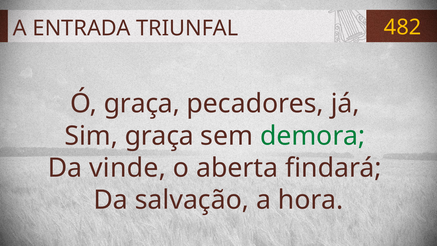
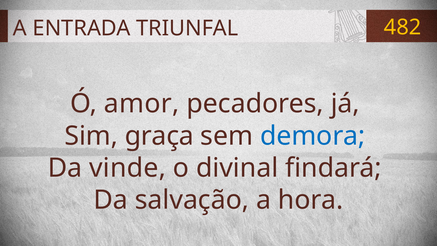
Ó graça: graça -> amor (142, 104)
demora colour: green -> blue (313, 136)
aberta: aberta -> divinal (237, 168)
